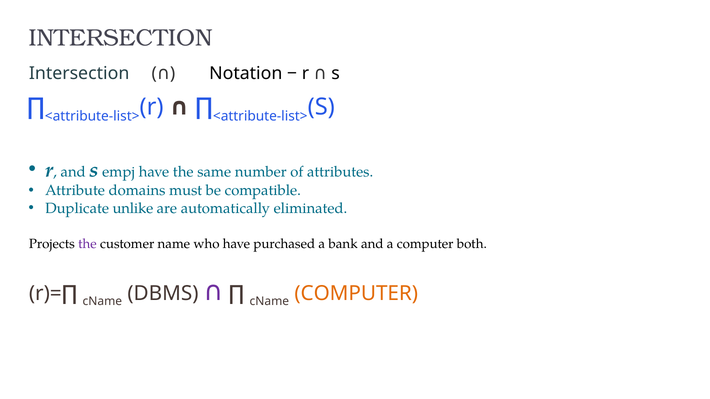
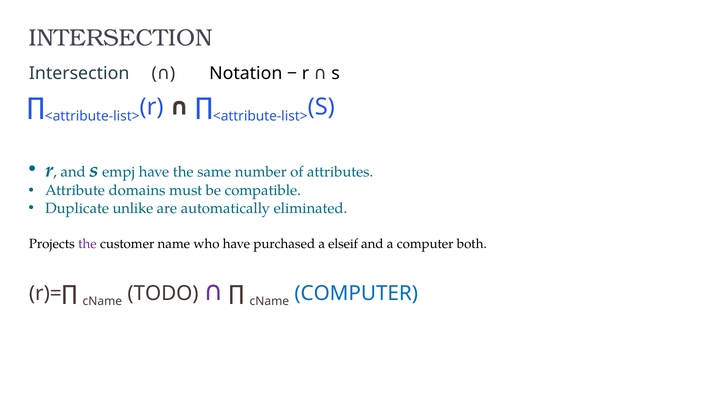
bank: bank -> elseif (343, 244)
DBMS: DBMS -> TODO (163, 294)
COMPUTER colour: orange -> blue (356, 294)
